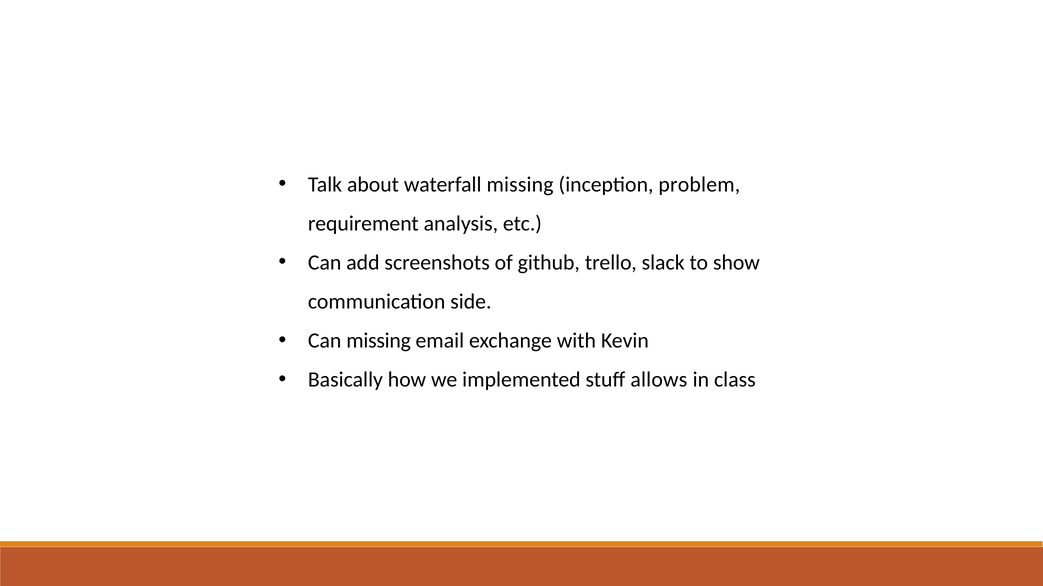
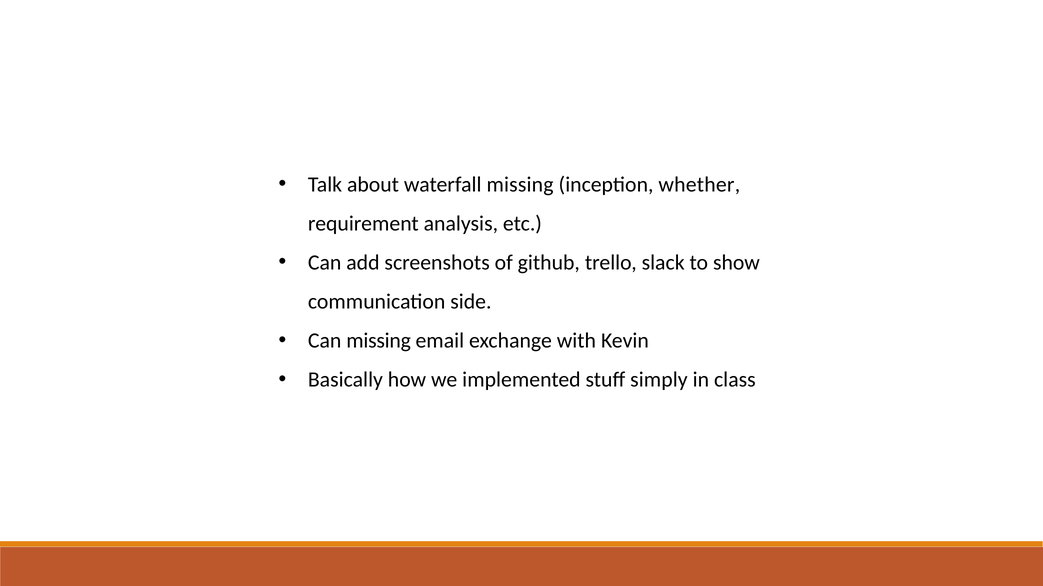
problem: problem -> whether (699, 185)
allows: allows -> simply (659, 380)
